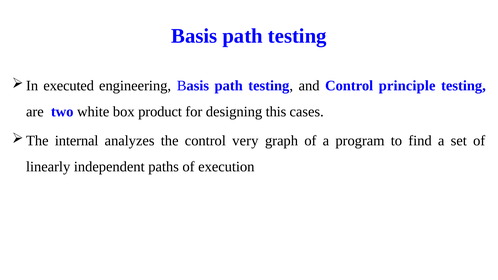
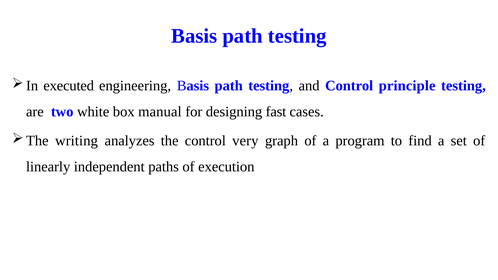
product: product -> manual (160, 112)
this: this -> fast (276, 112)
internal: internal -> writing (77, 141)
